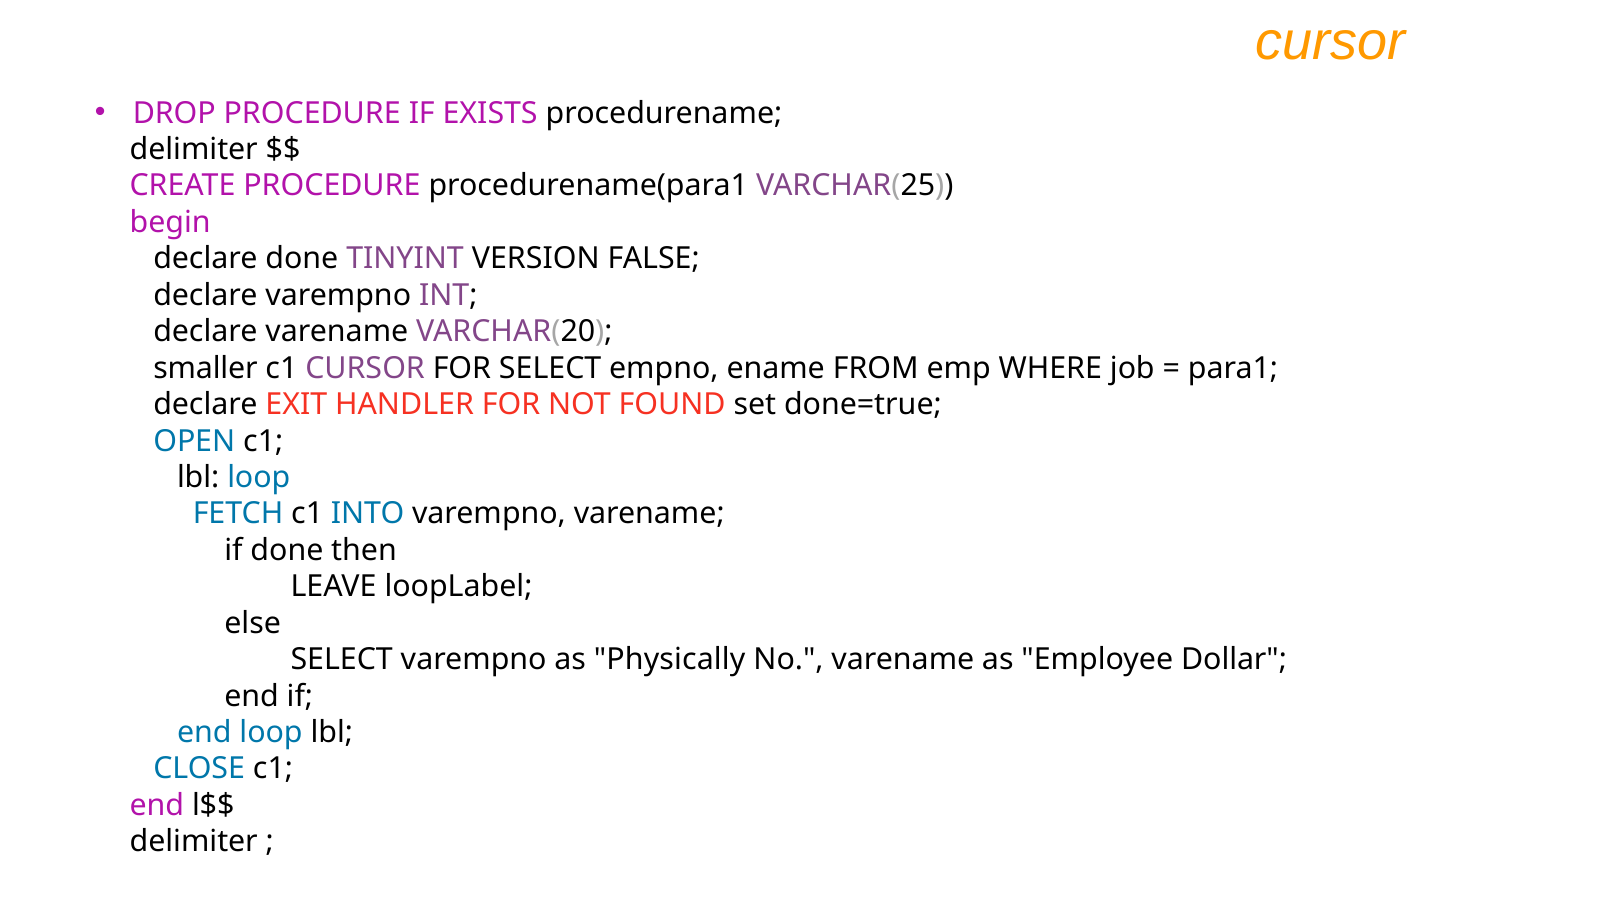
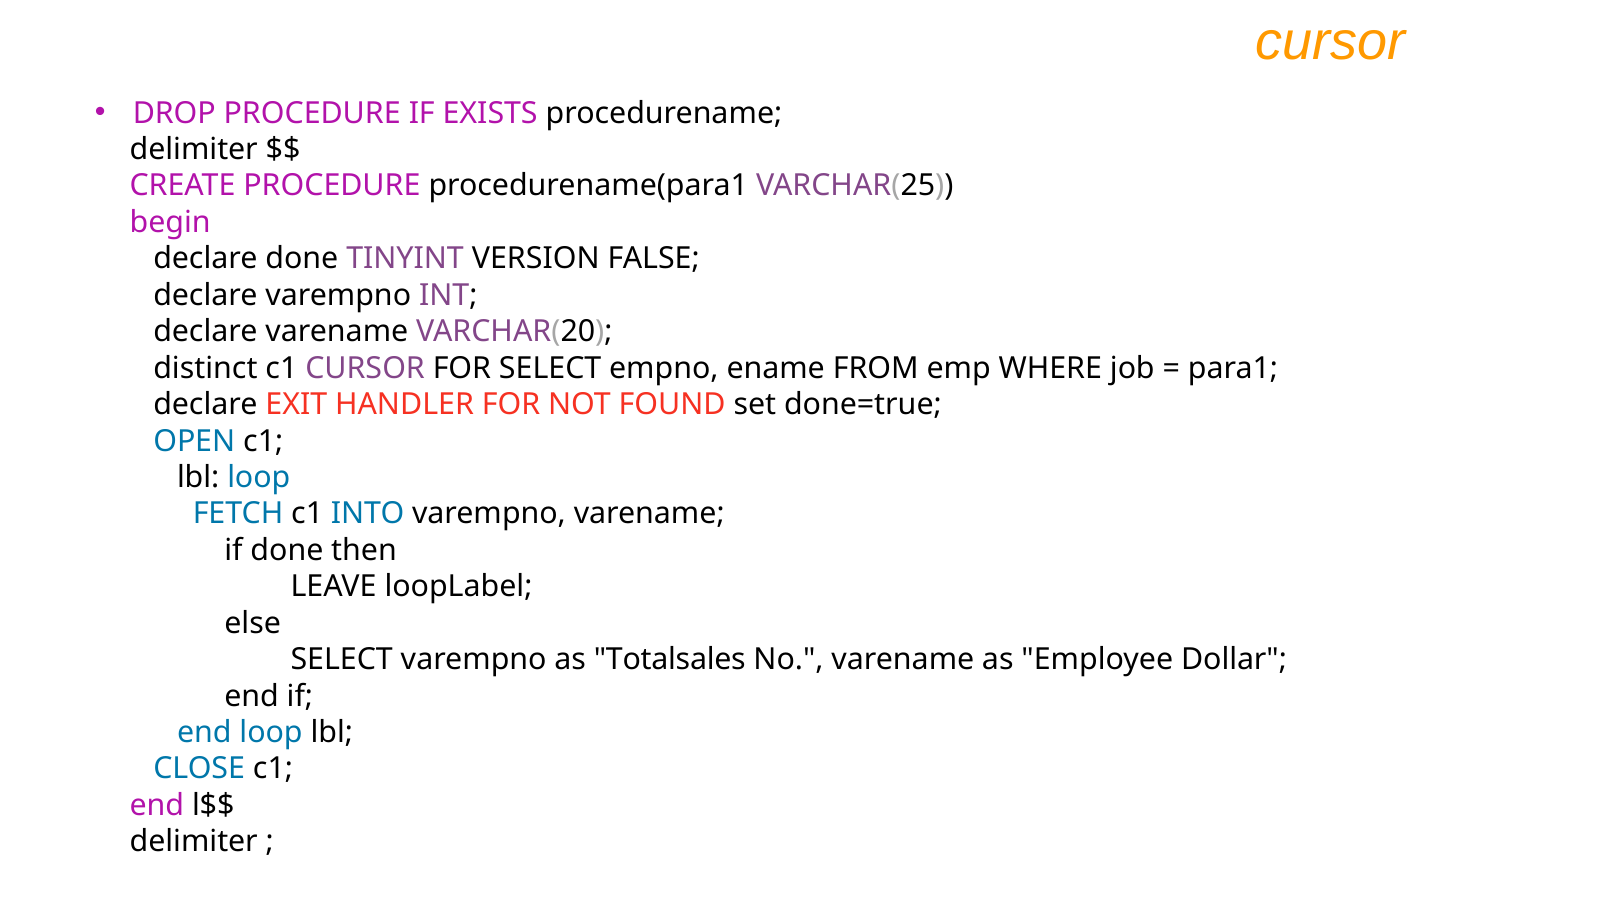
smaller: smaller -> distinct (205, 368)
Physically: Physically -> Totalsales (670, 660)
